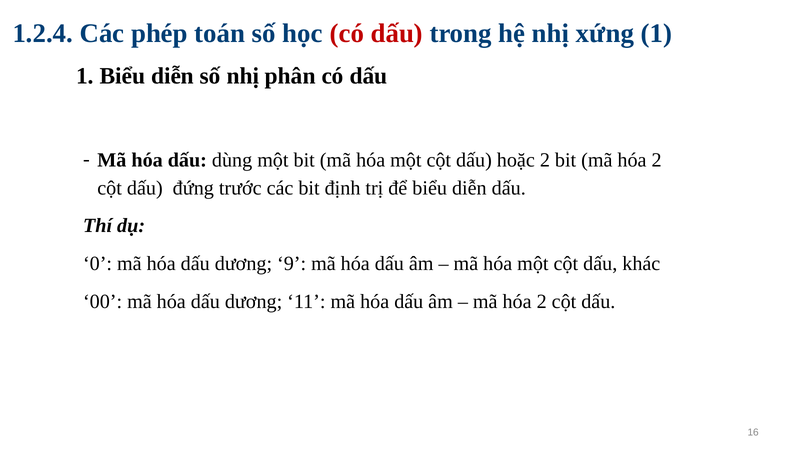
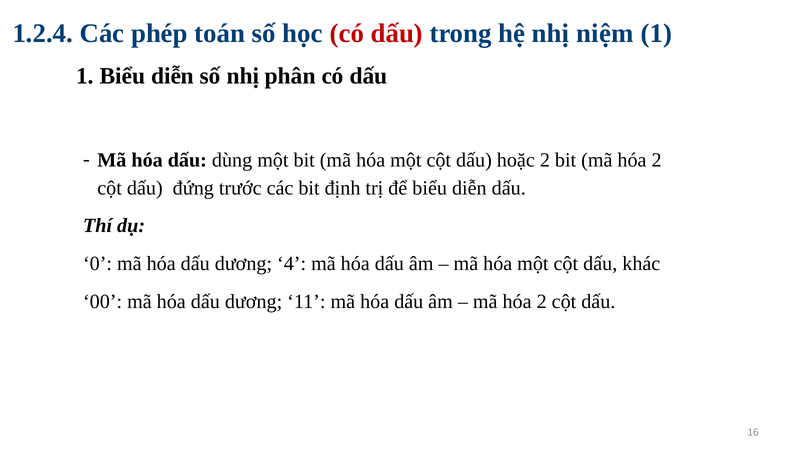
xứng: xứng -> niệm (605, 34)
9: 9 -> 4 (292, 264)
